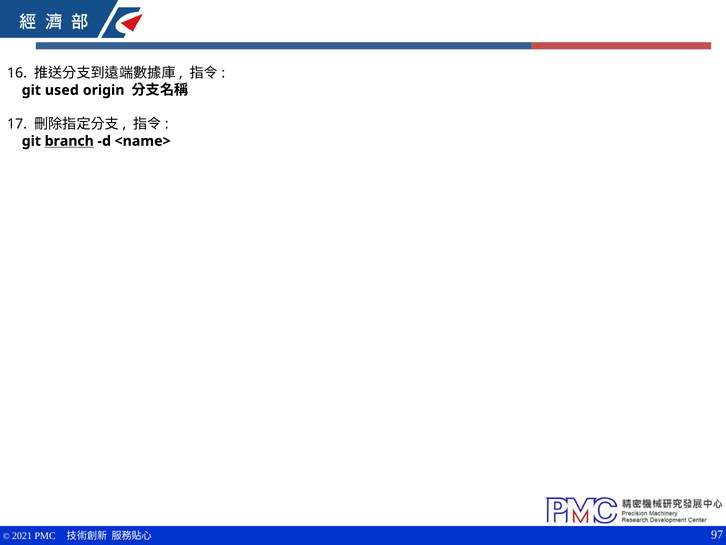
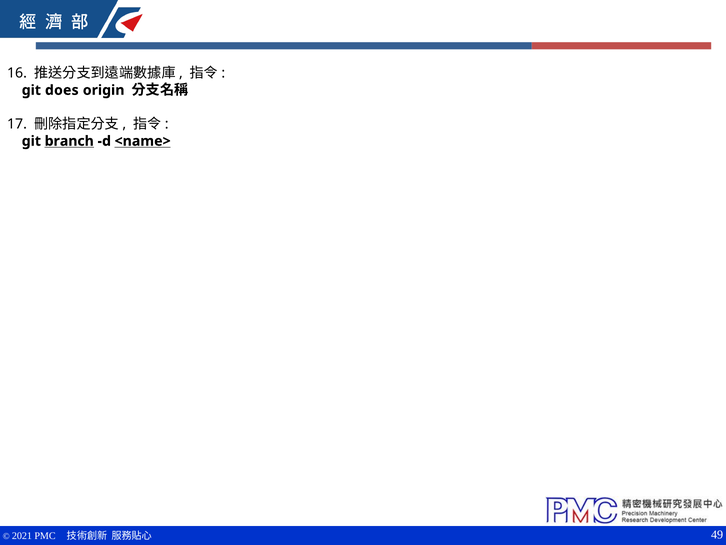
used: used -> does (62, 90)
<name> underline: none -> present (143, 141)
97: 97 -> 49 (717, 534)
